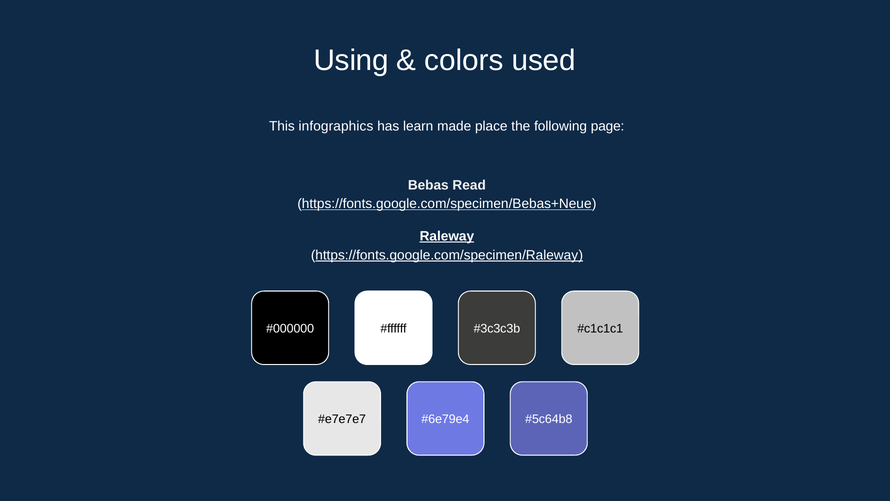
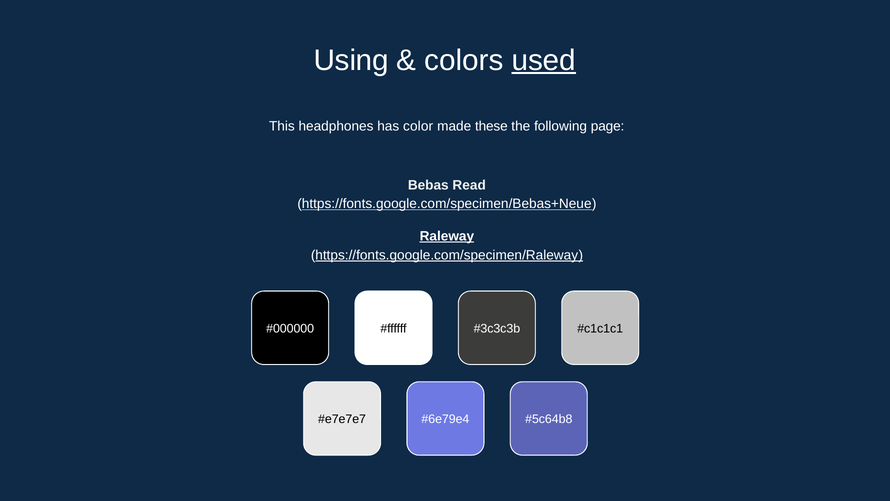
used underline: none -> present (544, 60)
infographics: infographics -> headphones (336, 126)
learn: learn -> color (418, 126)
place: place -> these (491, 126)
